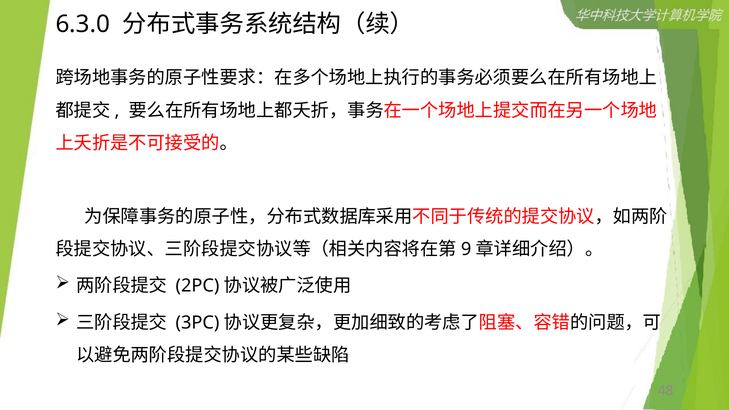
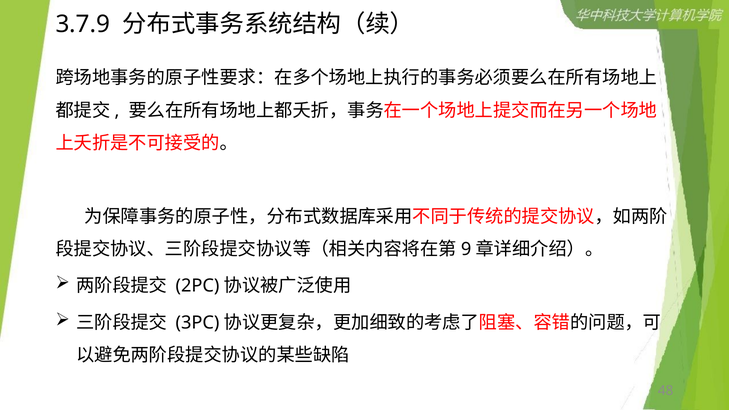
6.3.0: 6.3.0 -> 3.7.9 (83, 24)
